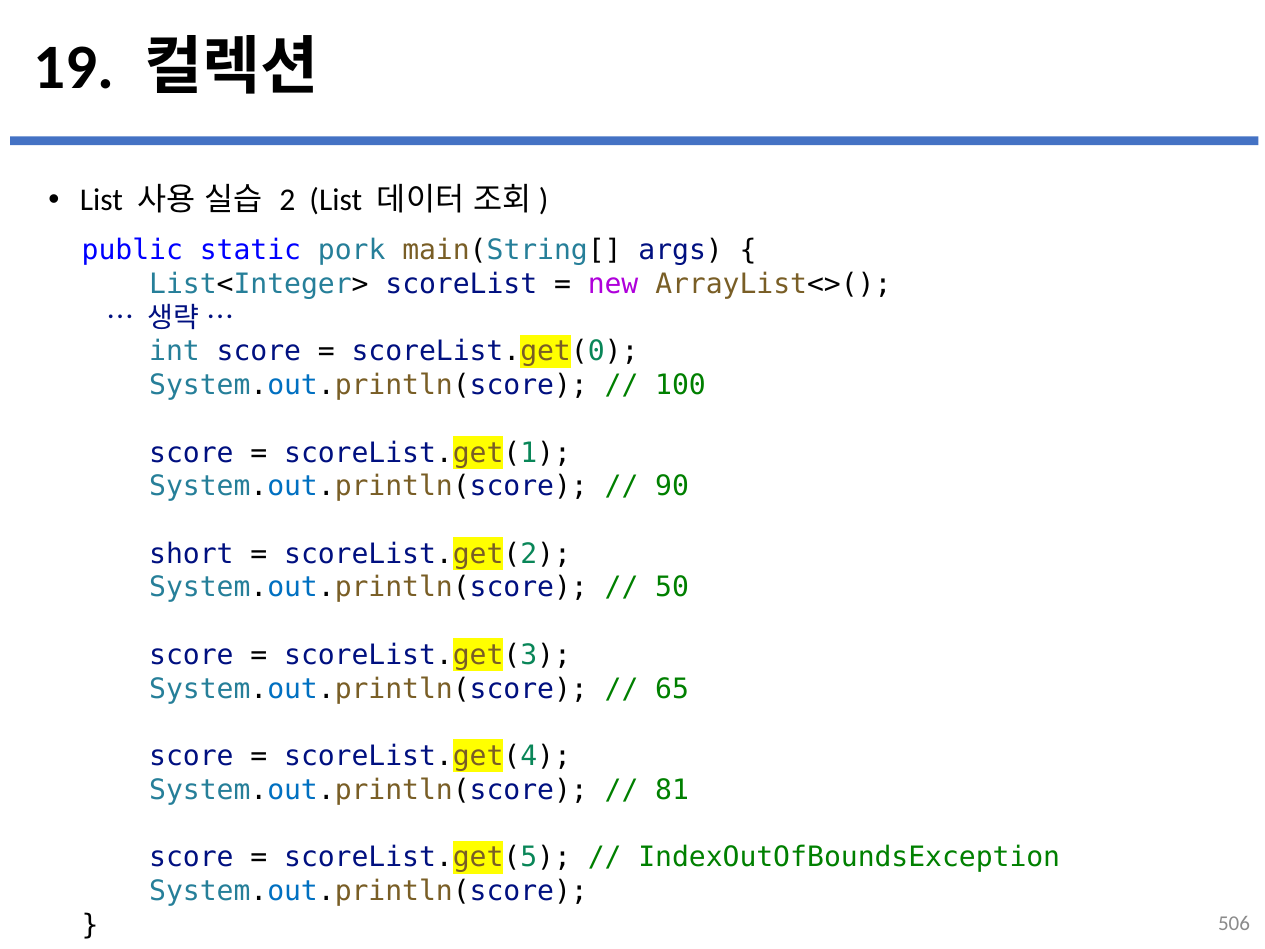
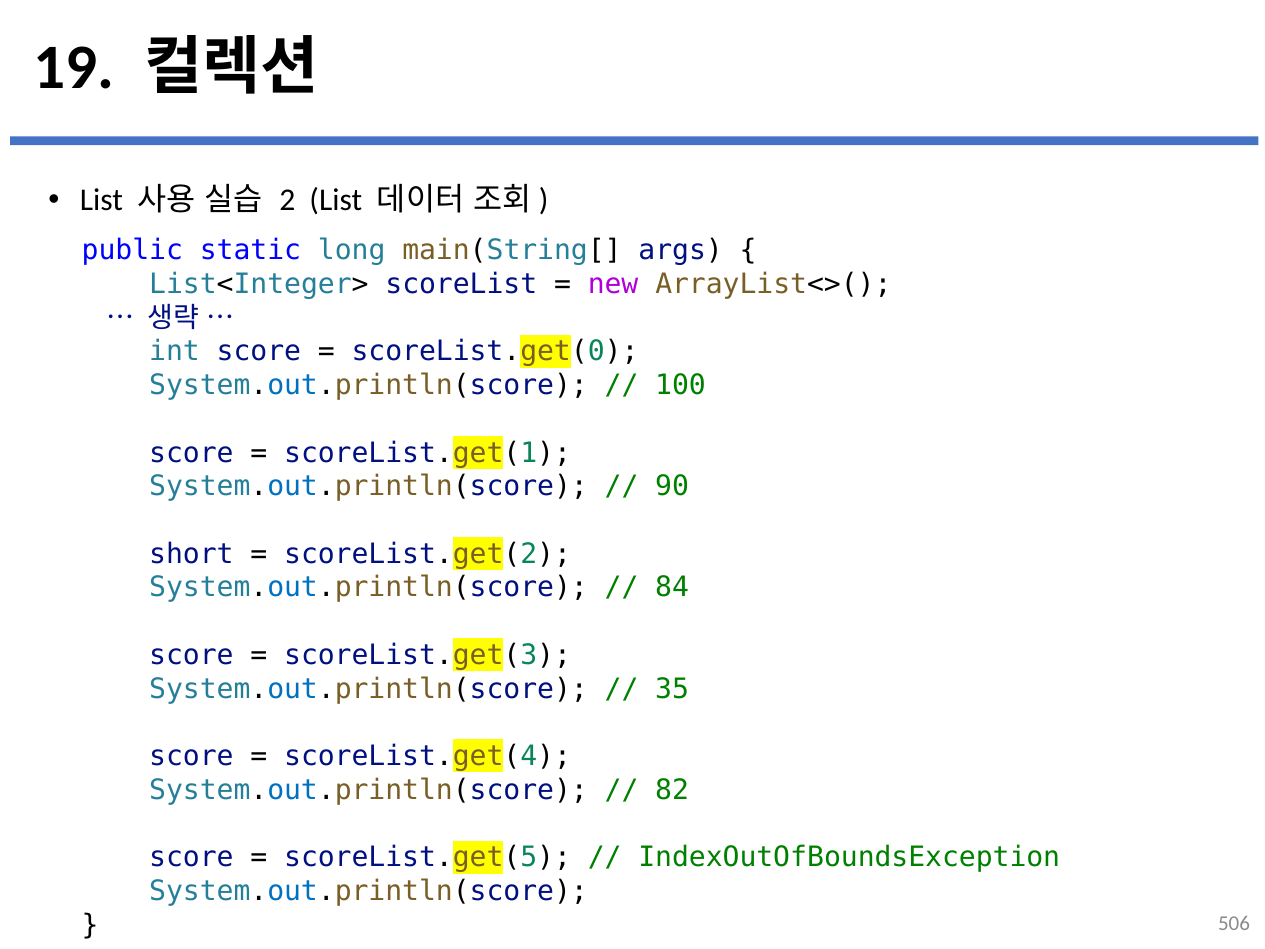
pork: pork -> long (352, 250)
50: 50 -> 84 (672, 588)
65: 65 -> 35 (672, 689)
81: 81 -> 82 (672, 790)
